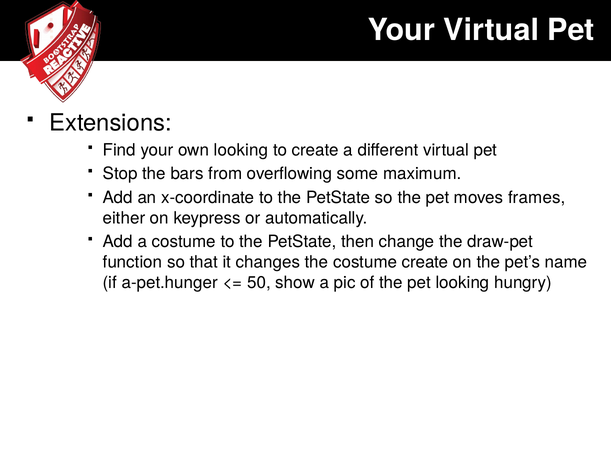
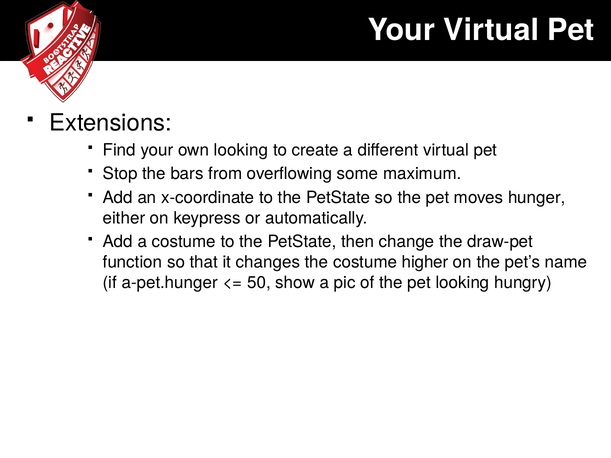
frames: frames -> hunger (537, 198)
costume create: create -> higher (425, 262)
